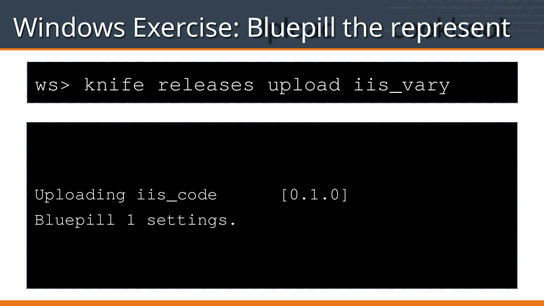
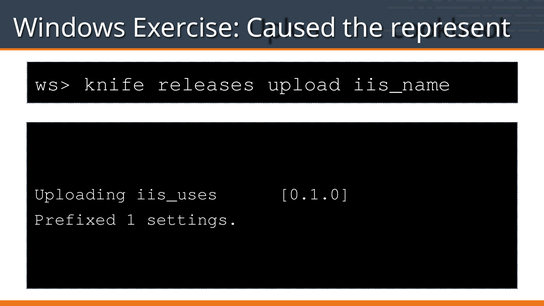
Exercise Bluepill: Bluepill -> Caused (291, 28)
iis_vary: iis_vary -> iis_name (402, 84)
iis_code: iis_code -> iis_uses (177, 194)
Bluepill: Bluepill -> Prefixed (75, 219)
